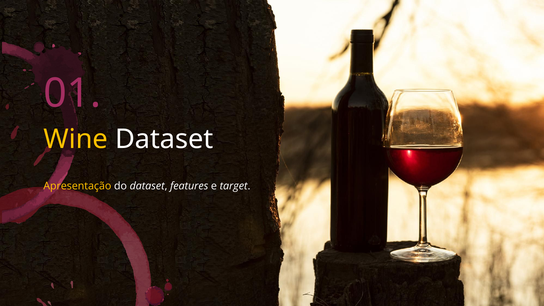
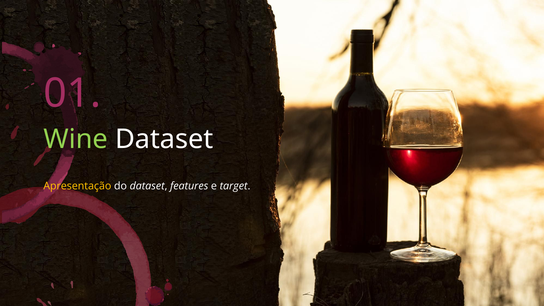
Wine colour: yellow -> light green (76, 139)
